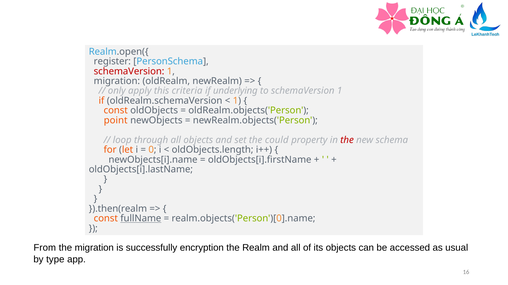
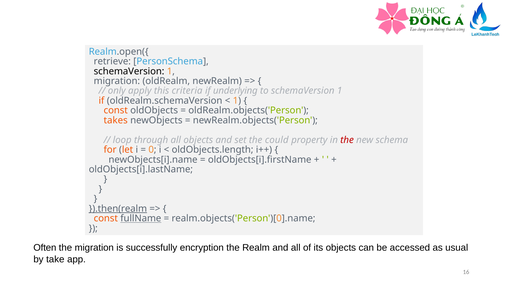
register: register -> retrieve (112, 62)
schemaVersion colour: red -> black (129, 71)
point: point -> takes (116, 121)
}).then(realm underline: none -> present (118, 209)
From: From -> Often (45, 248)
type: type -> take (55, 260)
